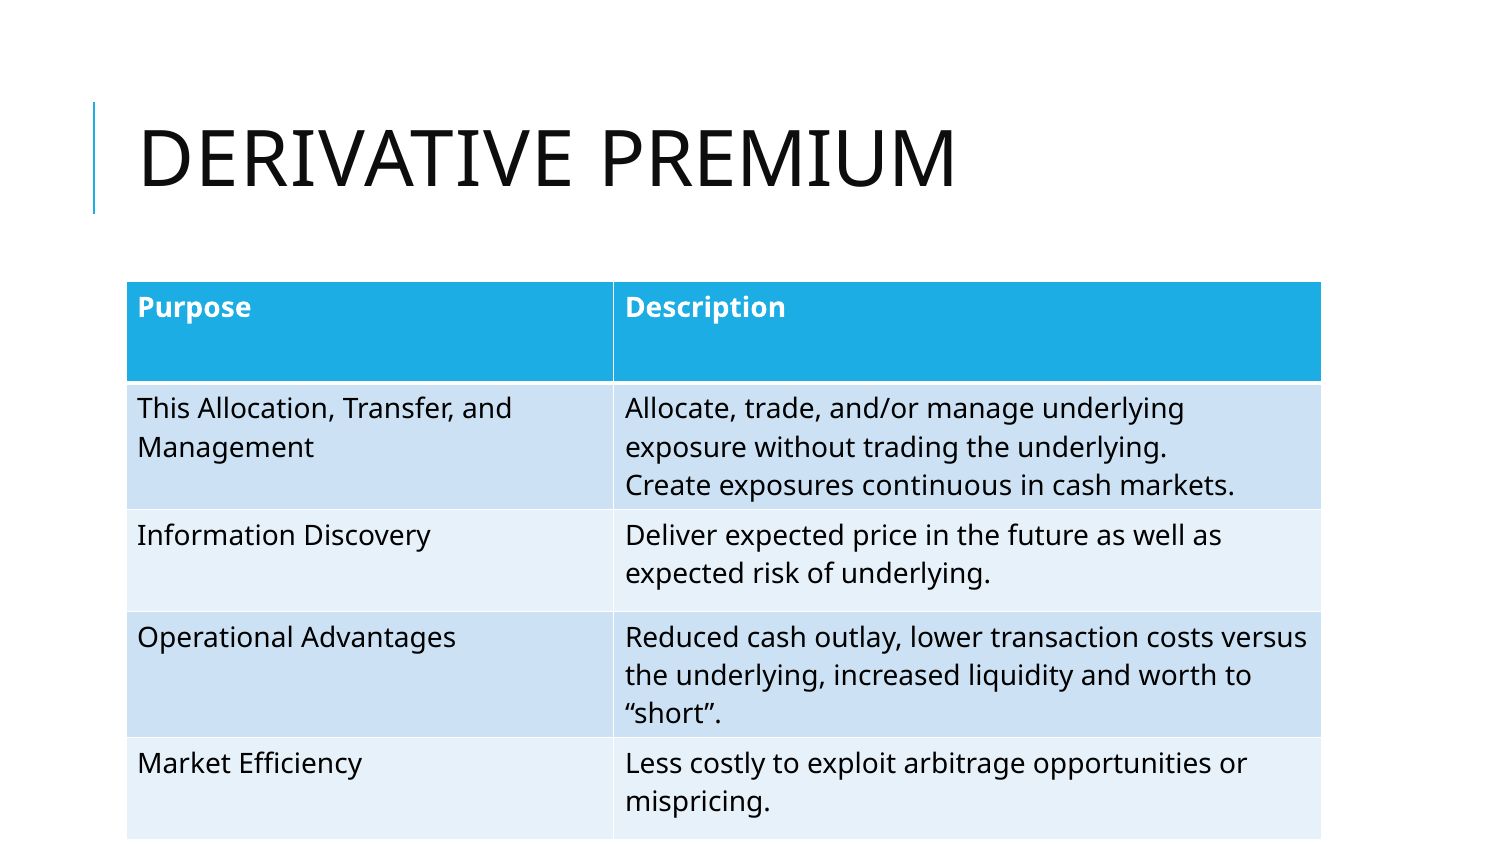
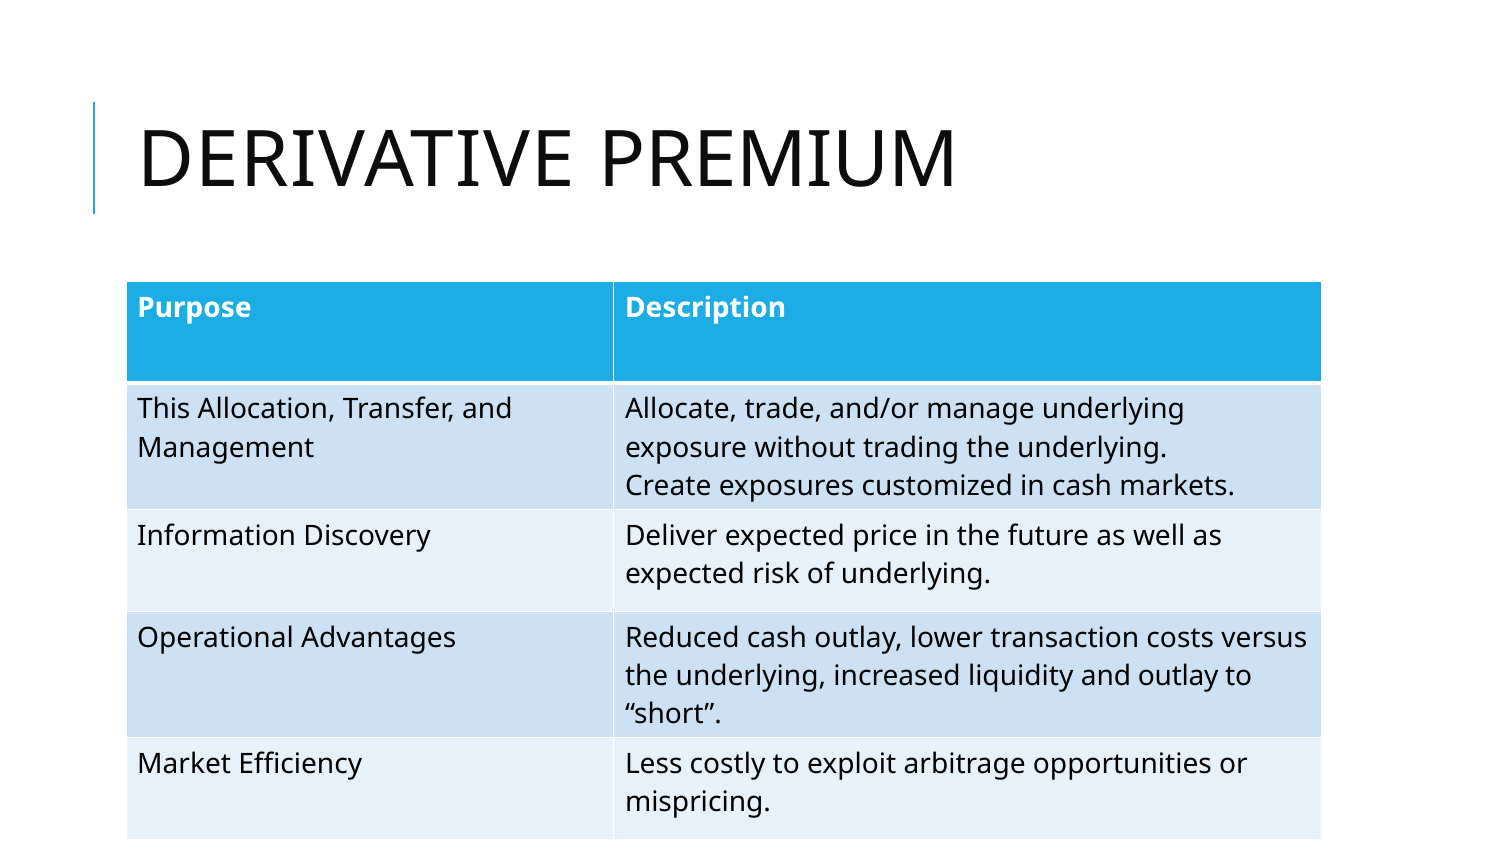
continuous: continuous -> customized (937, 486)
and worth: worth -> outlay (1178, 676)
